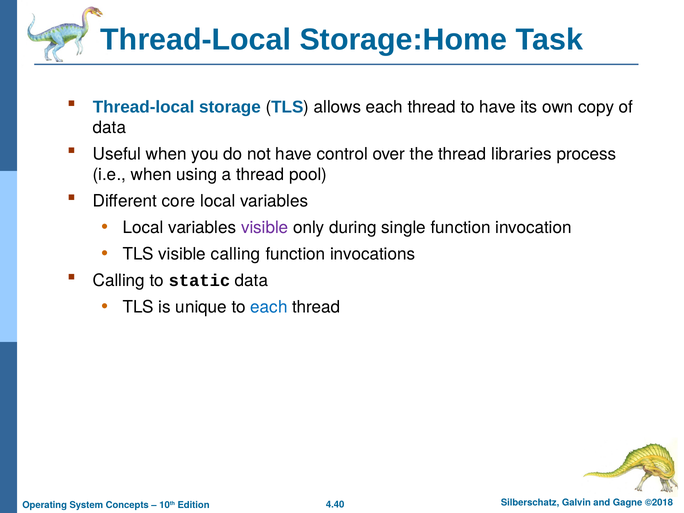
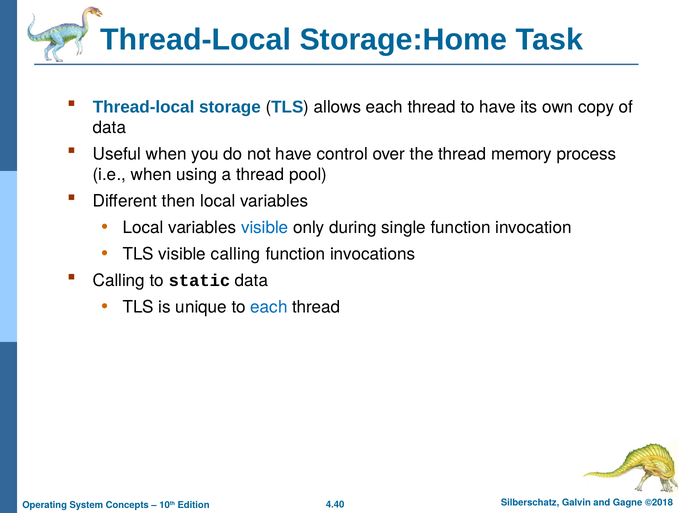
libraries: libraries -> memory (522, 154)
core: core -> then (179, 201)
visible colour: purple -> blue (265, 228)
